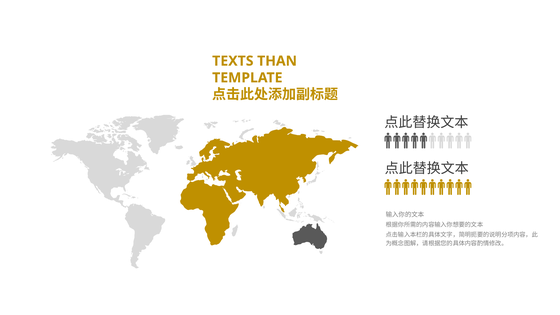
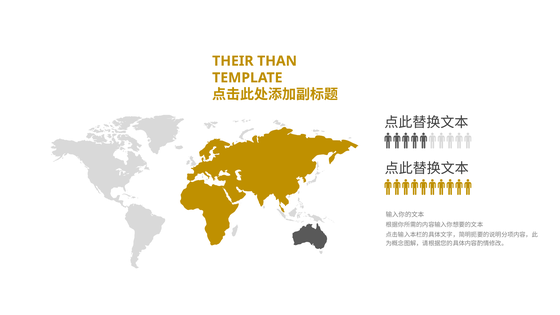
TEXTS: TEXTS -> THEIR (233, 61)
